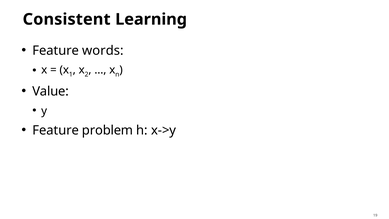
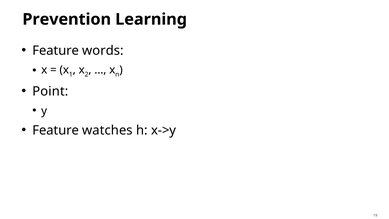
Consistent: Consistent -> Prevention (67, 19)
Value: Value -> Point (50, 91)
problem: problem -> watches (107, 130)
